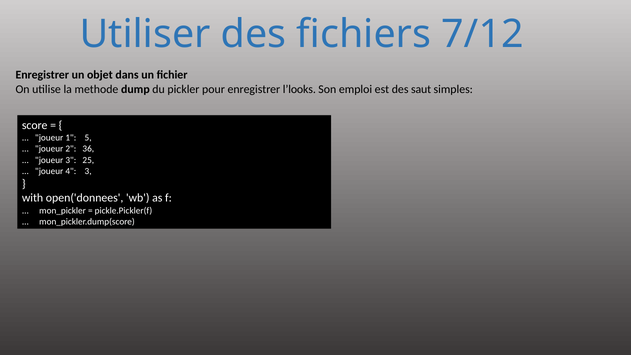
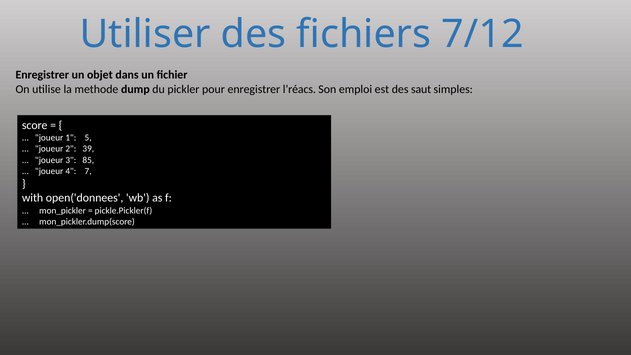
l’looks: l’looks -> l’réacs (299, 89)
36: 36 -> 39 (88, 149)
25: 25 -> 85 (88, 160)
4 3: 3 -> 7 (88, 171)
